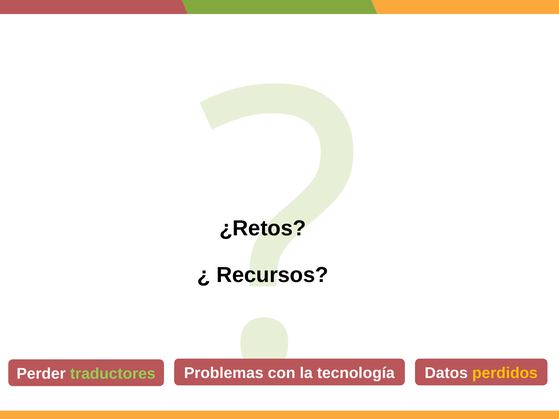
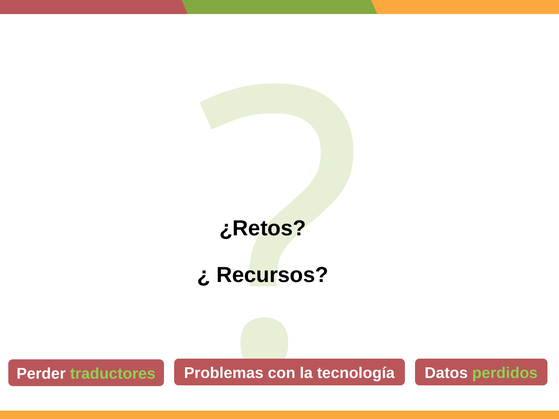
perdidos colour: yellow -> light green (505, 373)
